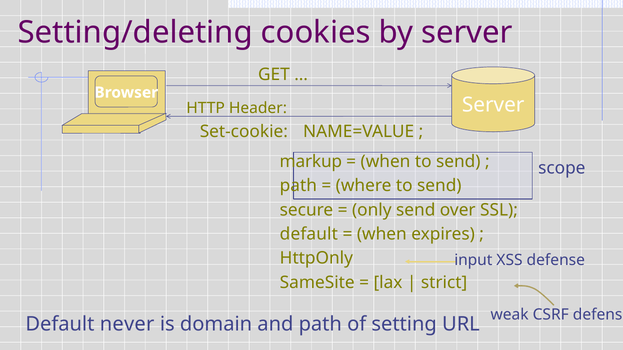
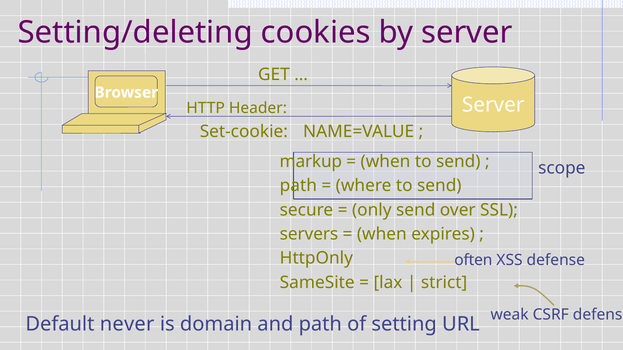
default: default -> servers (309, 234)
input: input -> often (473, 261)
